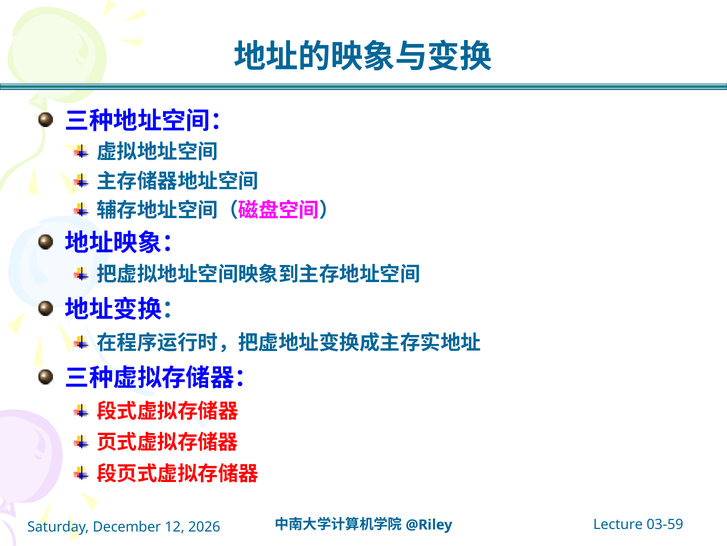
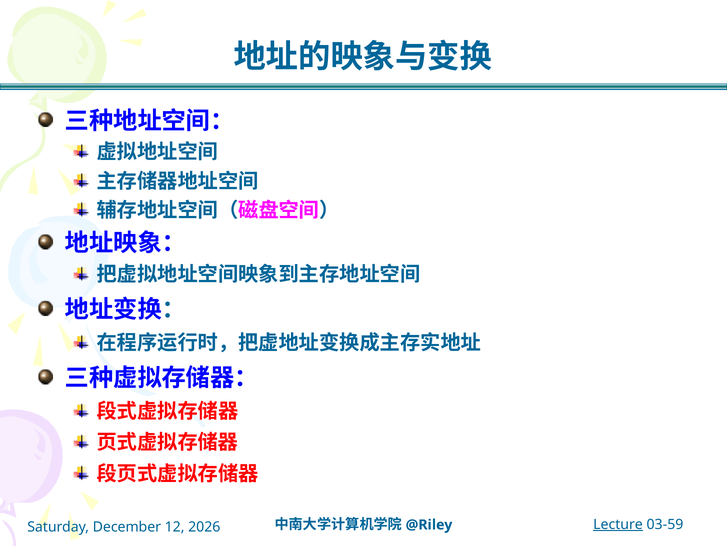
Lecture underline: none -> present (618, 524)
